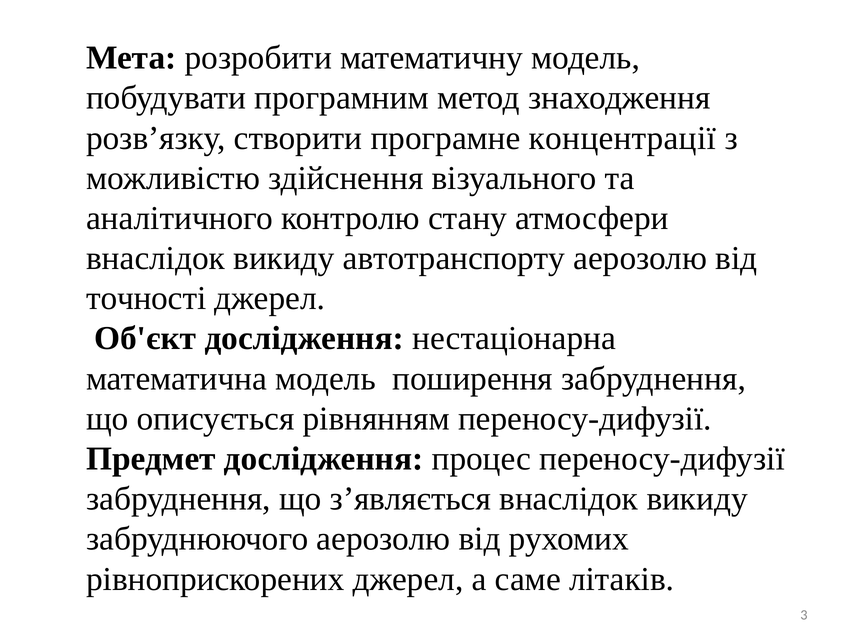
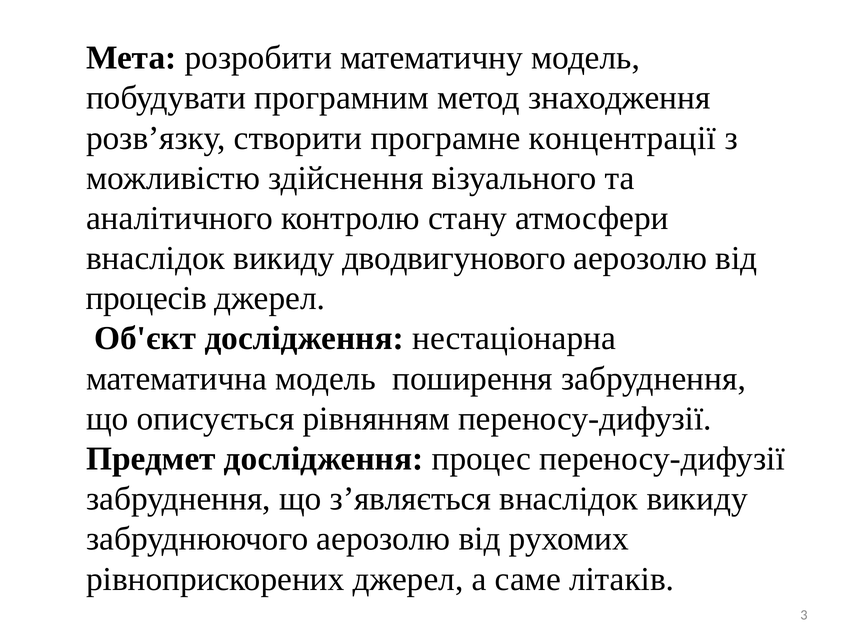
автотранспорту: автотранспорту -> дводвигунового (454, 258)
точності: точності -> процесів (146, 298)
